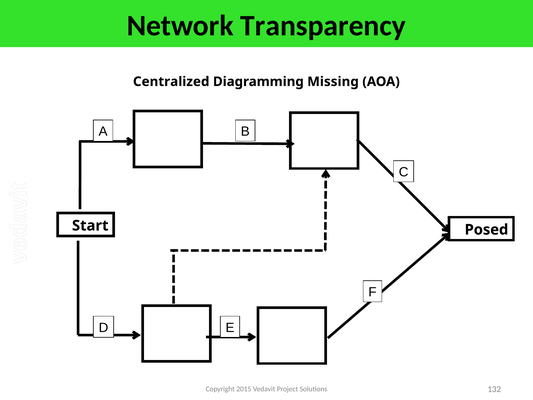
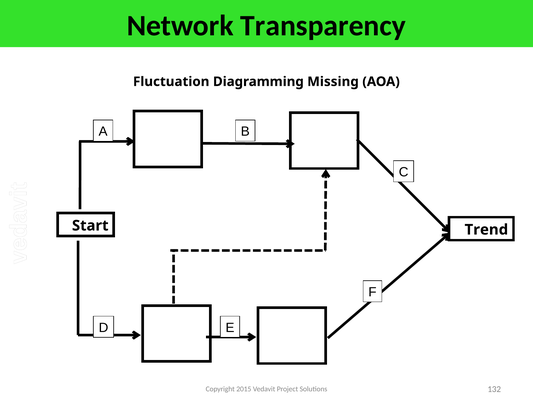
Centralized: Centralized -> Fluctuation (171, 82)
Posed: Posed -> Trend (486, 230)
